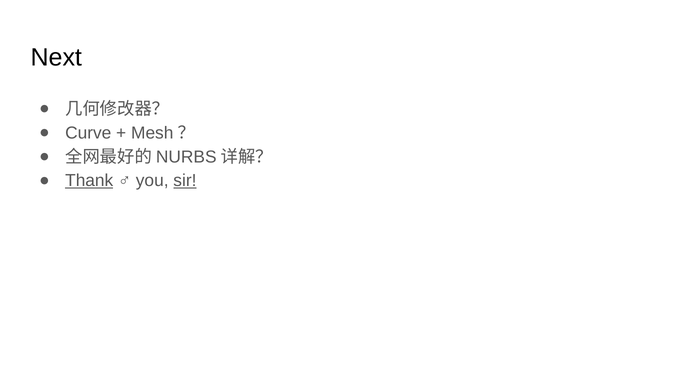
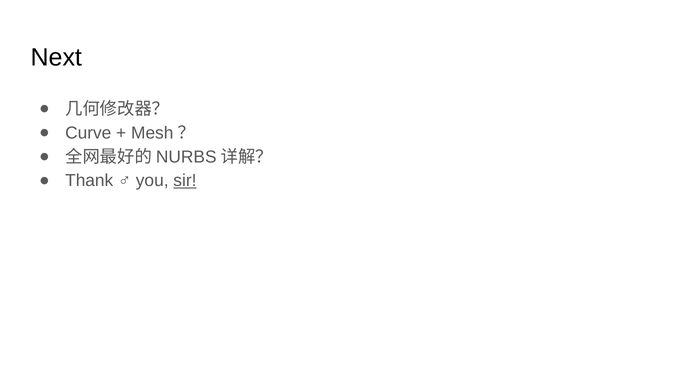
Thank underline: present -> none (89, 181)
